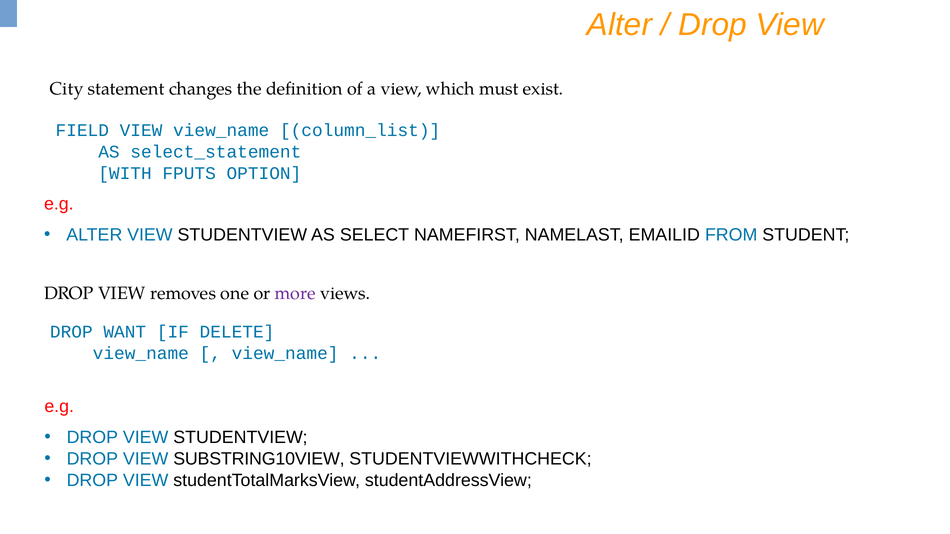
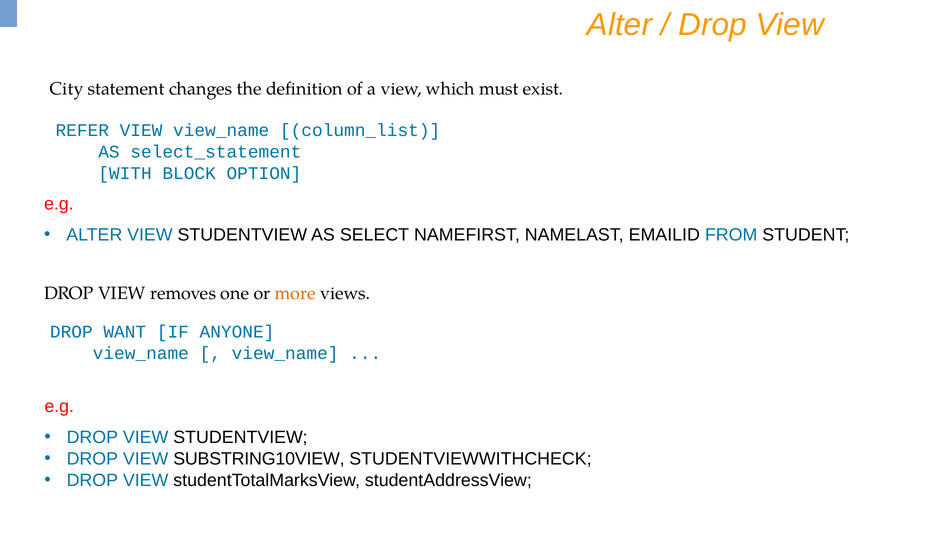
FIELD: FIELD -> REFER (82, 131)
FPUTS: FPUTS -> BLOCK (189, 173)
more colour: purple -> orange (295, 294)
DELETE: DELETE -> ANYONE (237, 332)
